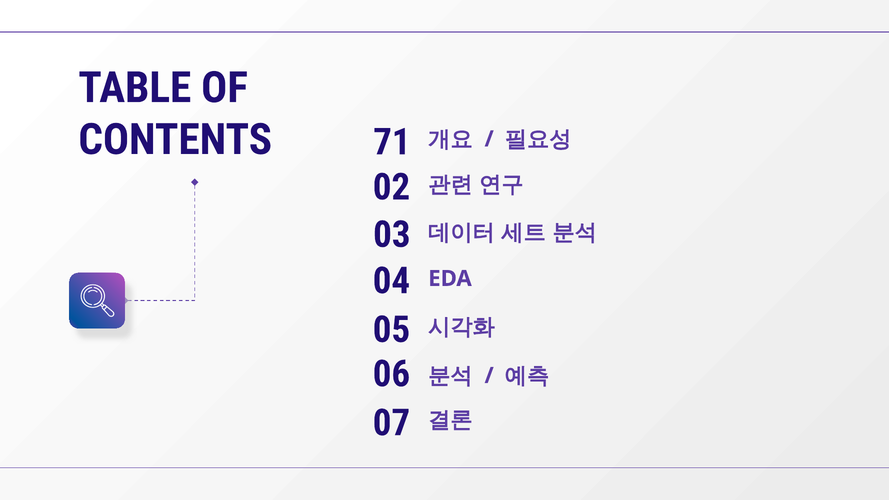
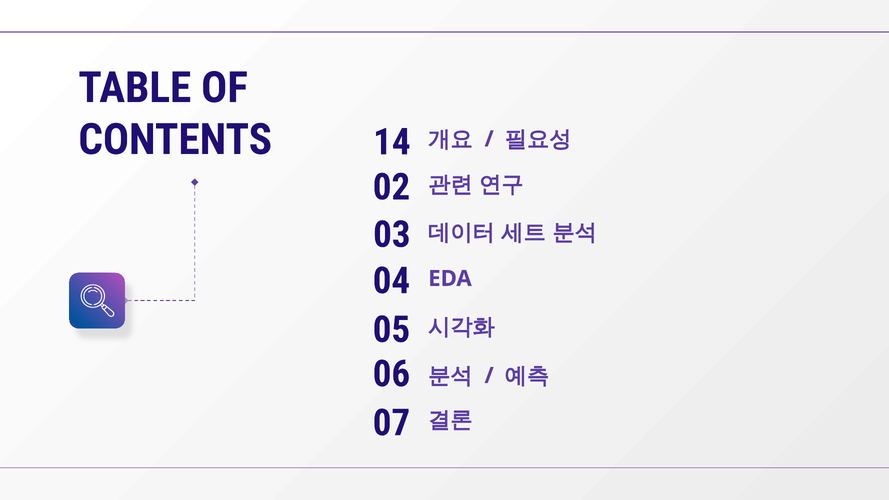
71: 71 -> 14 (392, 142)
